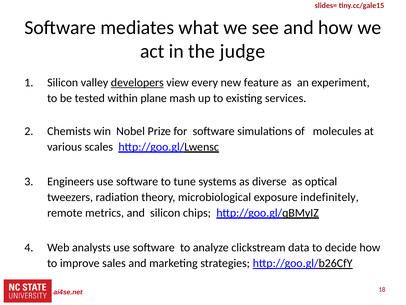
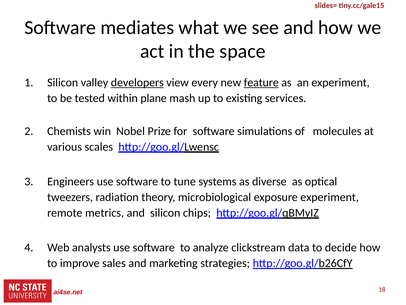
judge: judge -> space (243, 51)
feature underline: none -> present (261, 82)
exposure indefinitely: indefinitely -> experiment (330, 197)
